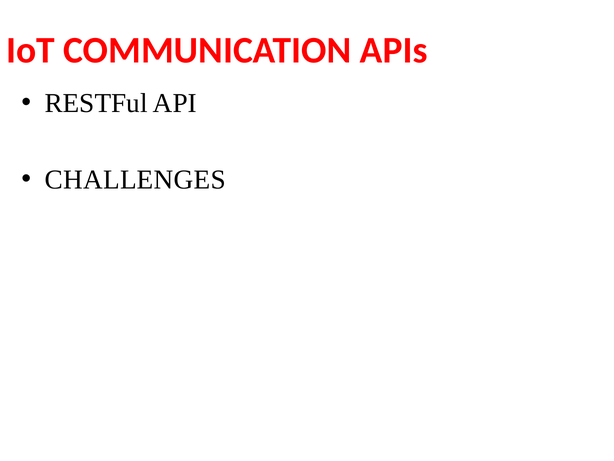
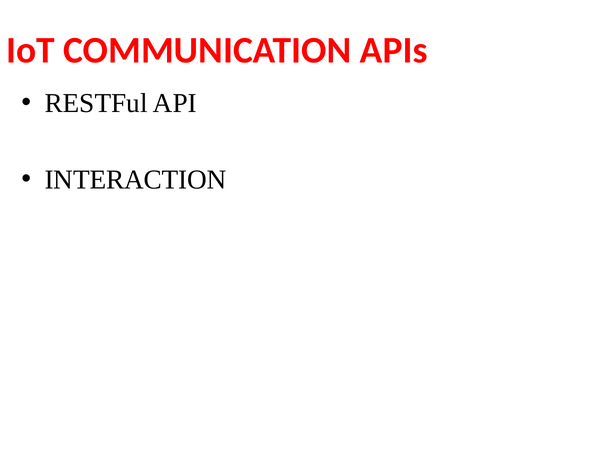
CHALLENGES: CHALLENGES -> INTERACTION (136, 180)
